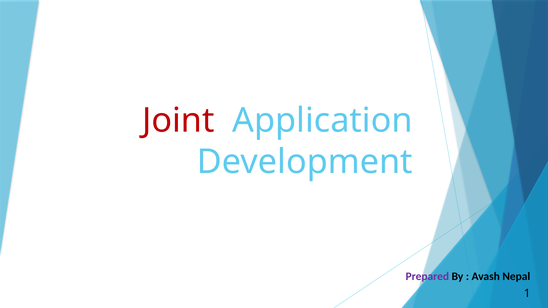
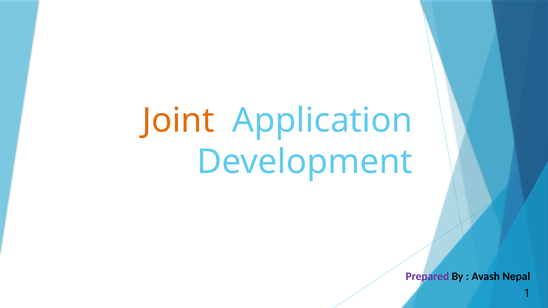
Joint colour: red -> orange (178, 121)
